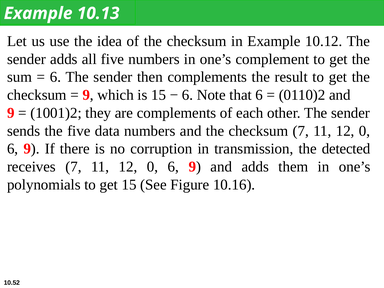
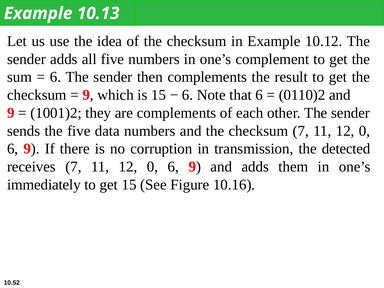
polynomials: polynomials -> immediately (44, 185)
